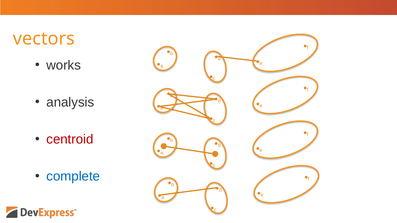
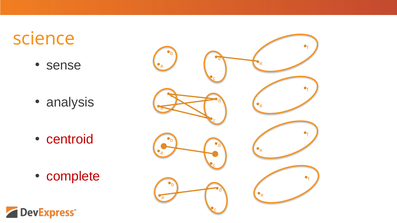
vectors: vectors -> science (44, 39)
works: works -> sense (64, 65)
complete colour: blue -> red (73, 177)
